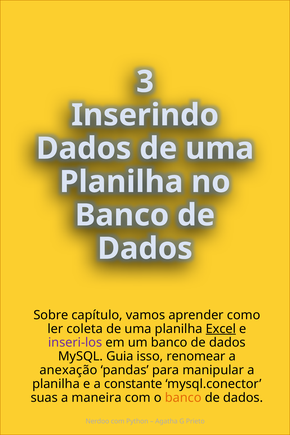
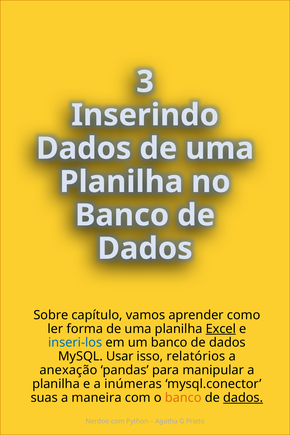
coleta: coleta -> forma (85, 329)
inseri-los colour: purple -> blue (75, 343)
Guia: Guia -> Usar (120, 356)
renomear: renomear -> relatórios (196, 356)
constante: constante -> inúmeras (133, 384)
dados underline: none -> present (243, 398)
